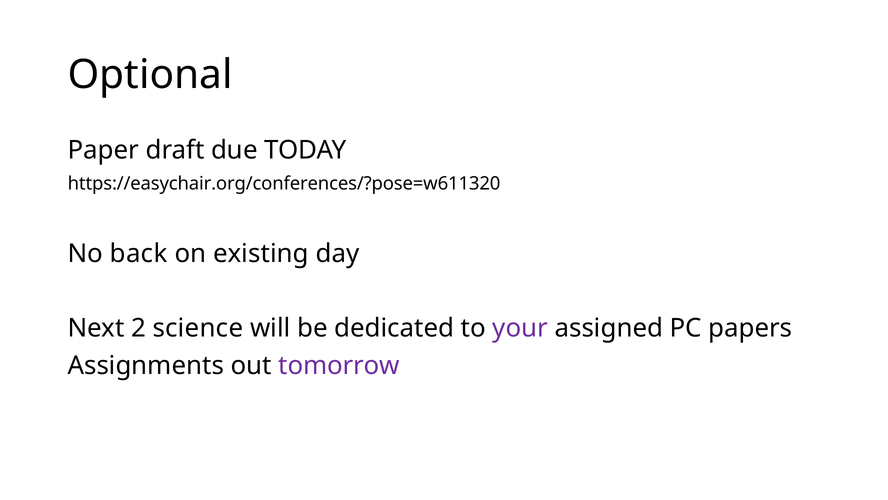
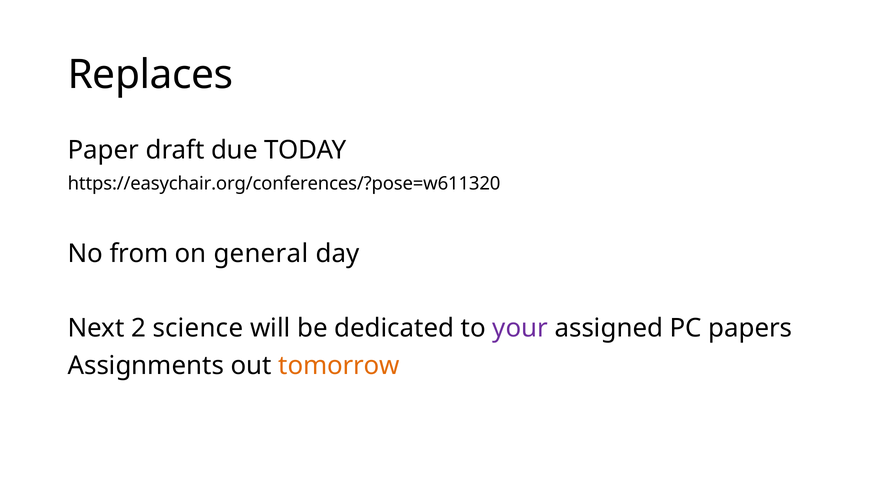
Optional: Optional -> Replaces (150, 75)
back: back -> from (139, 254)
existing: existing -> general (261, 254)
tomorrow colour: purple -> orange (339, 365)
